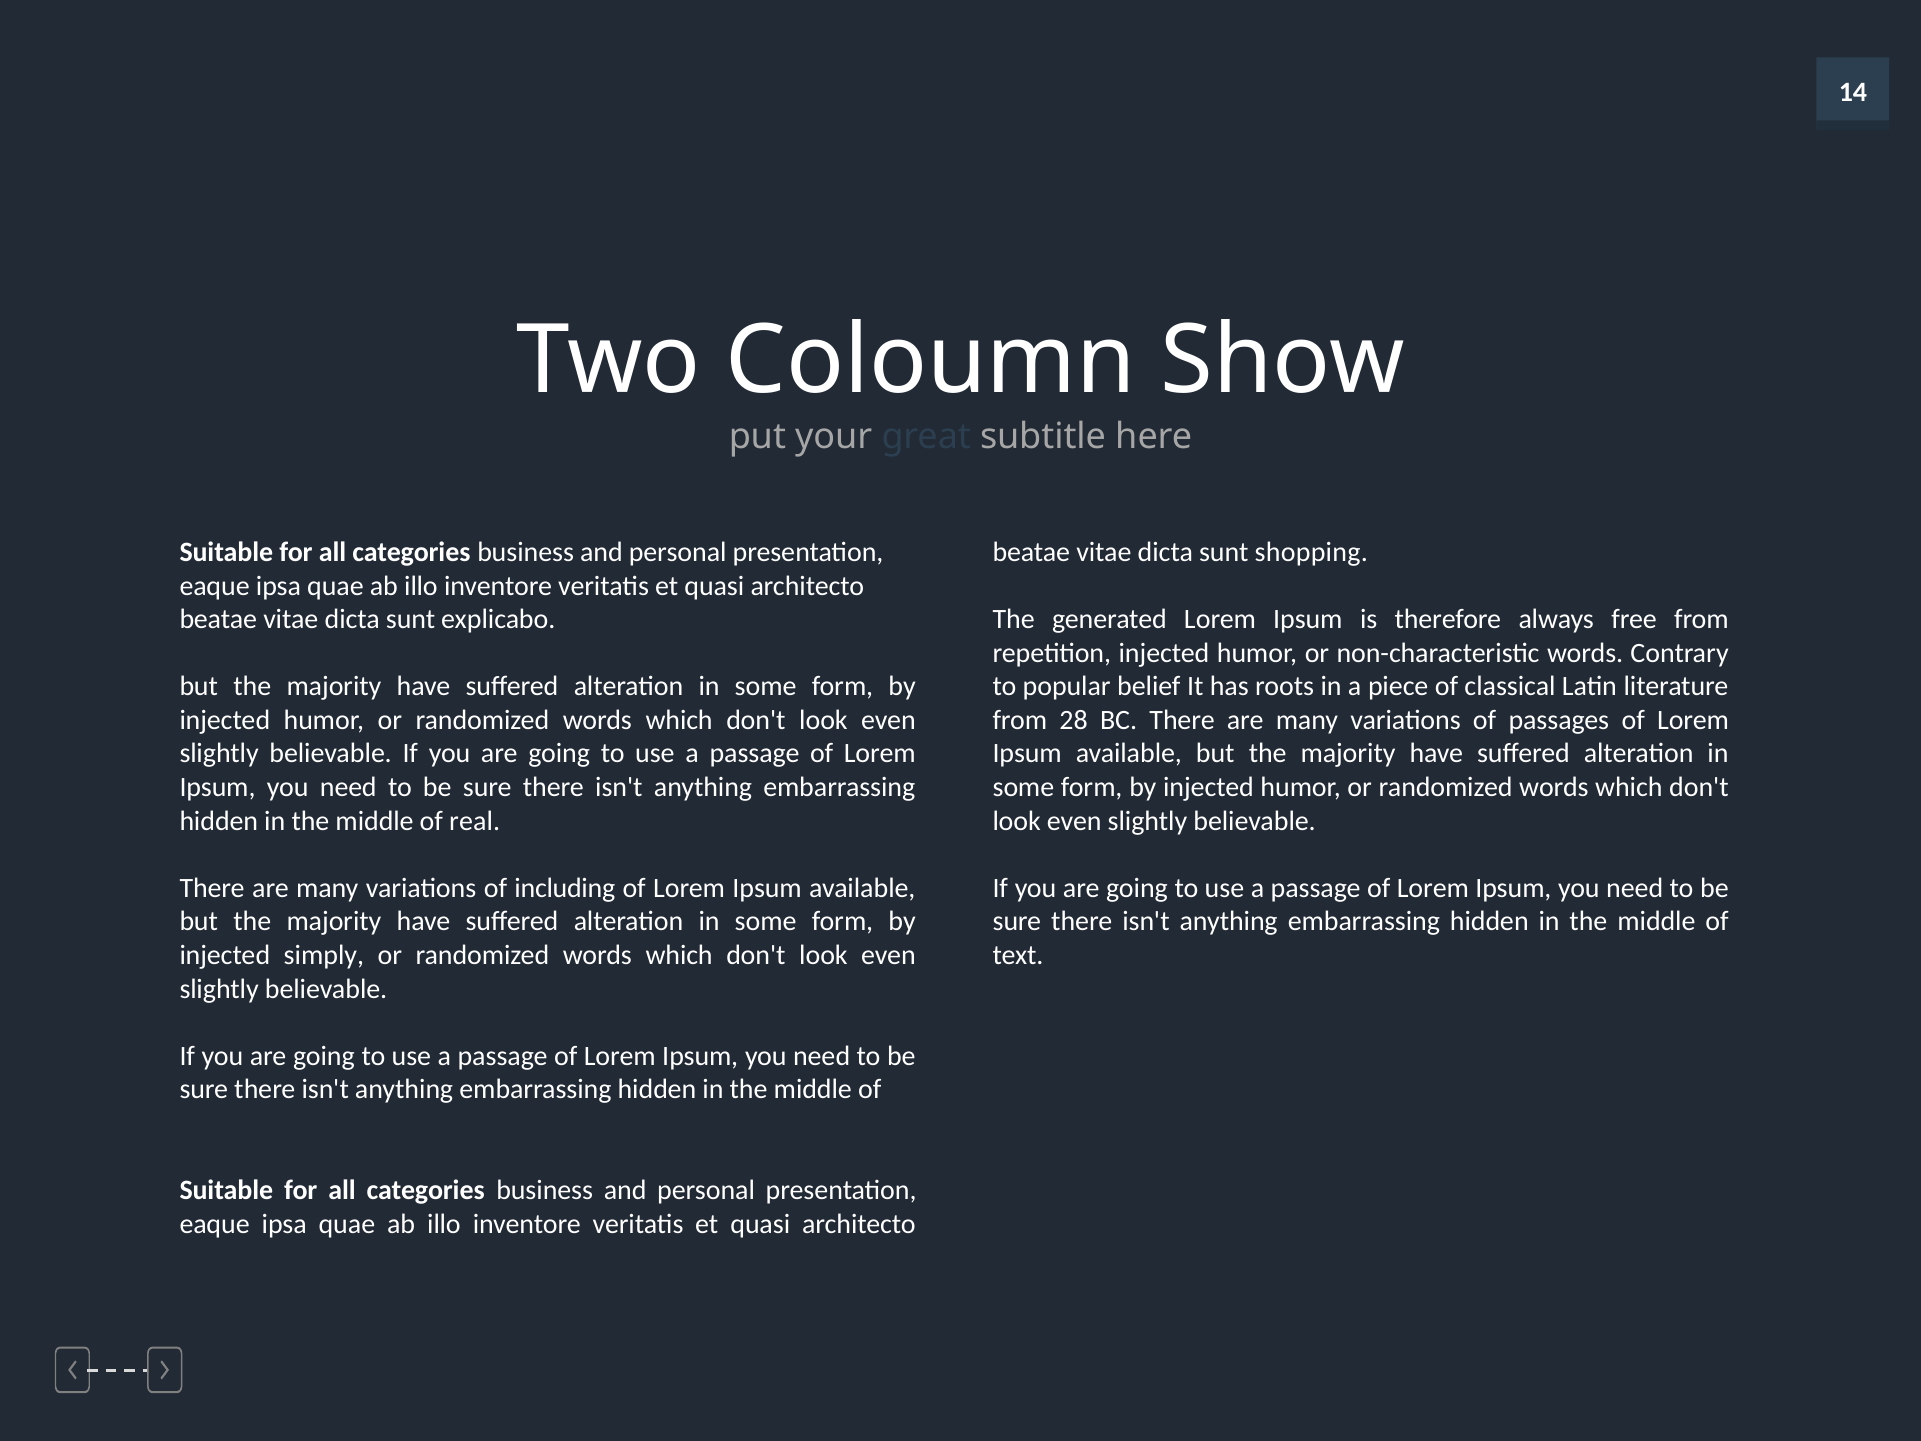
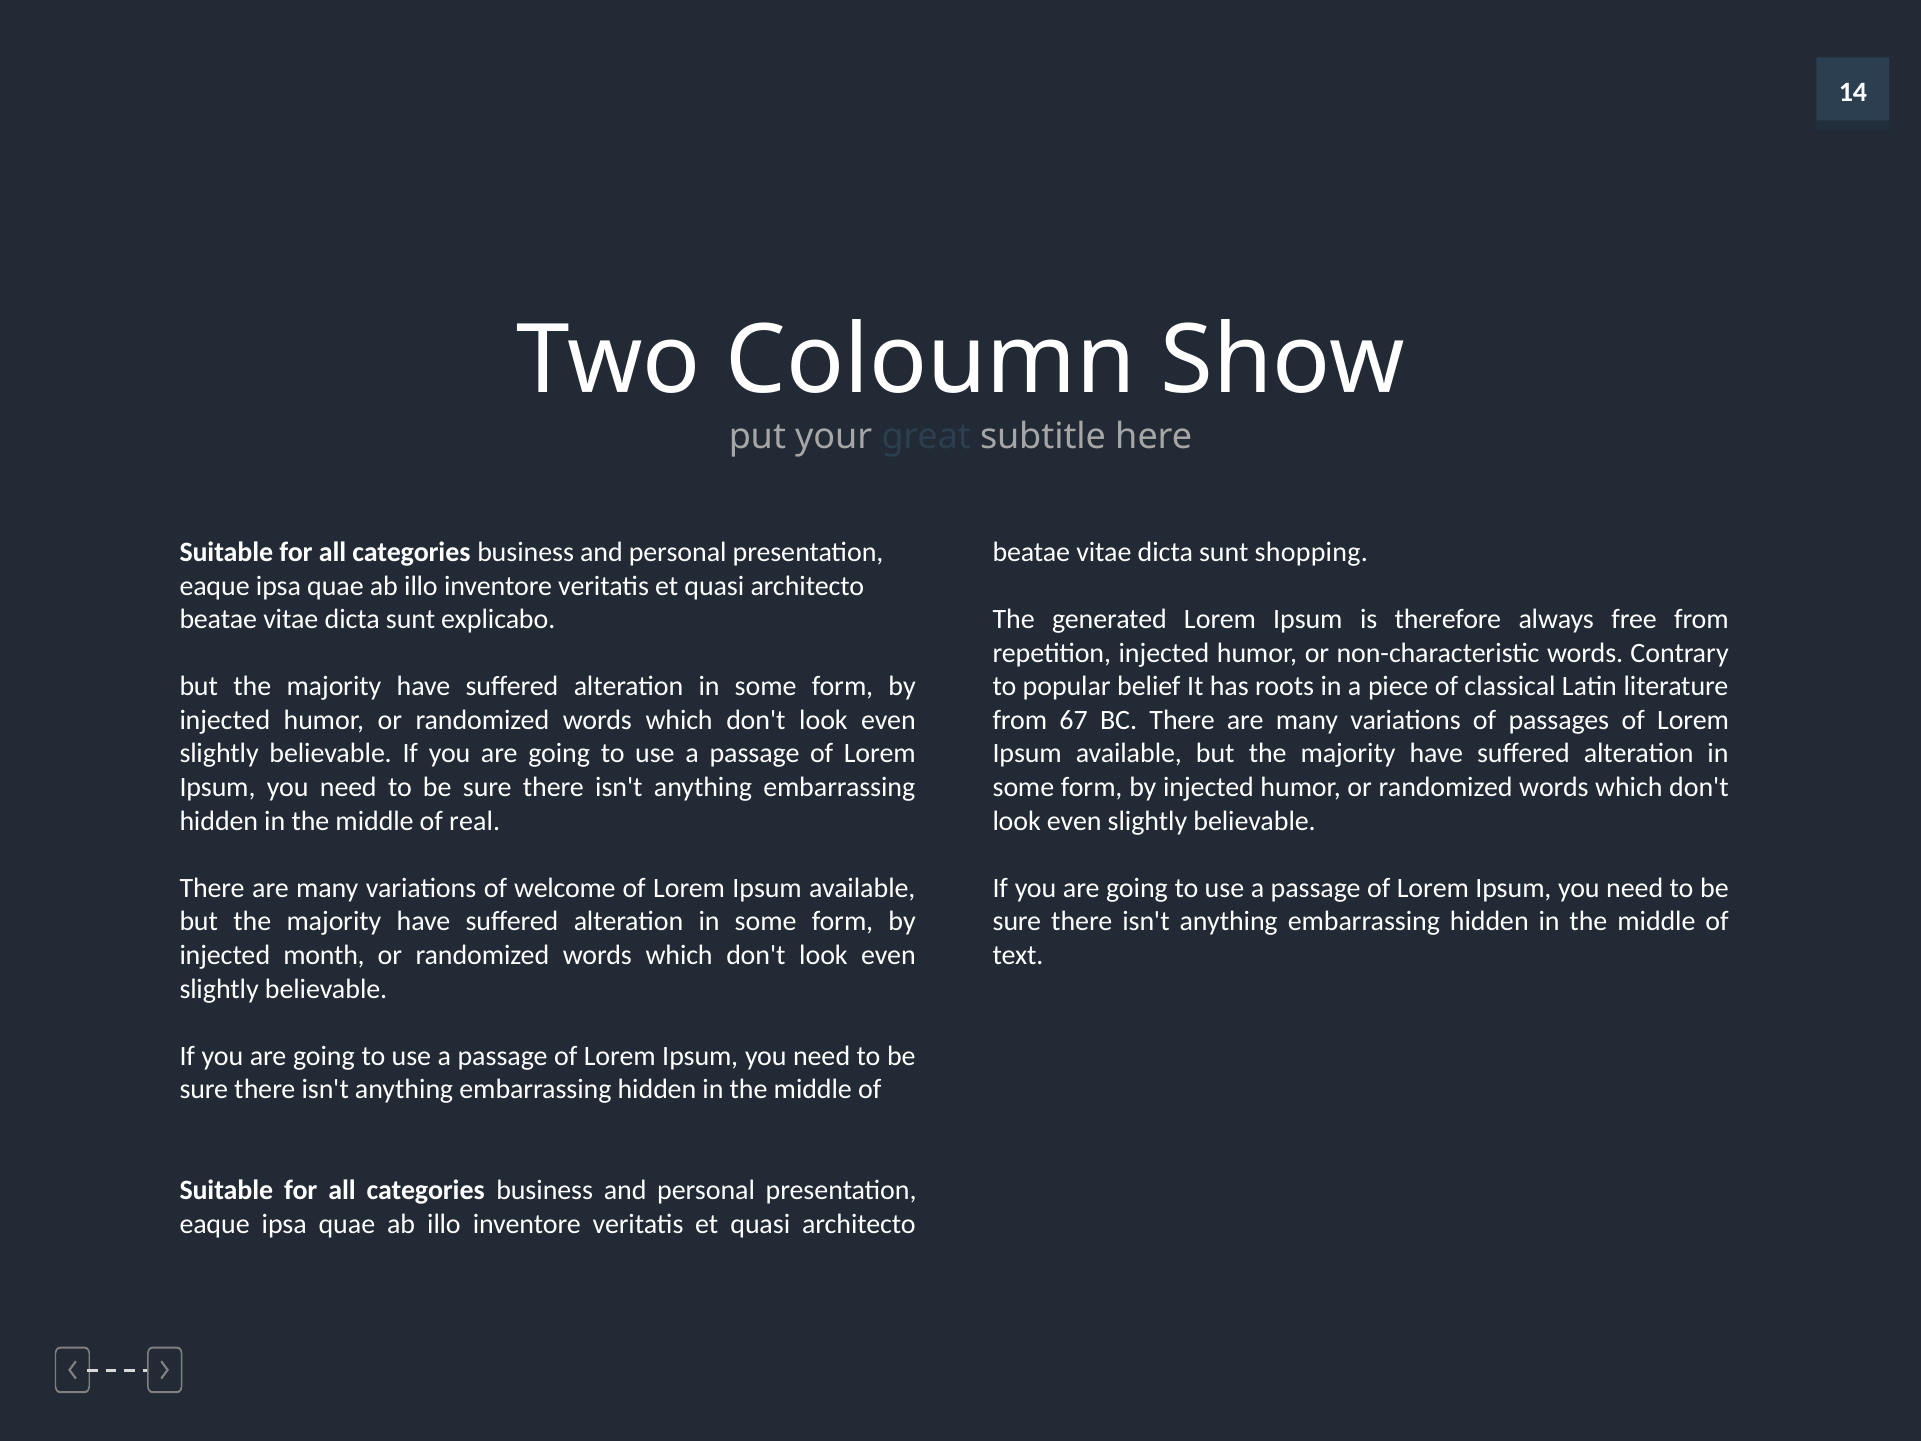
28: 28 -> 67 (1074, 720)
including: including -> welcome (565, 888)
simply: simply -> month (324, 955)
